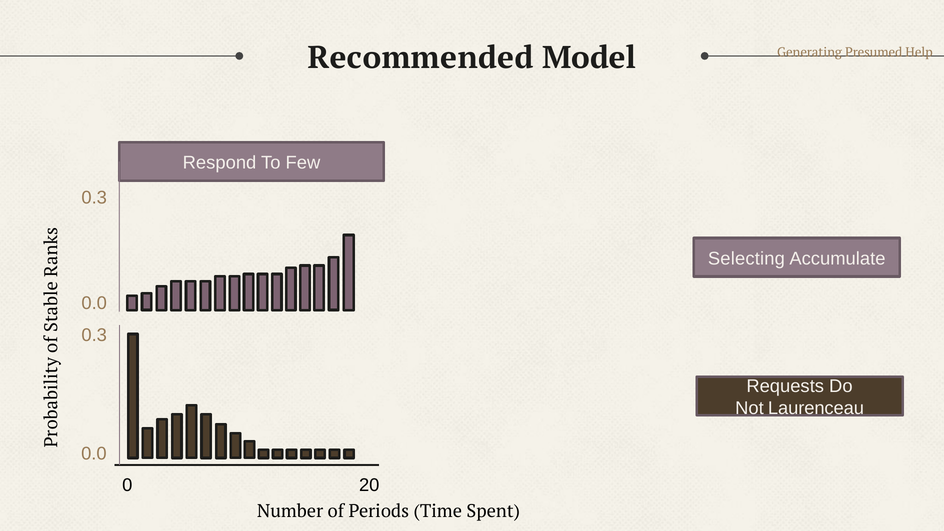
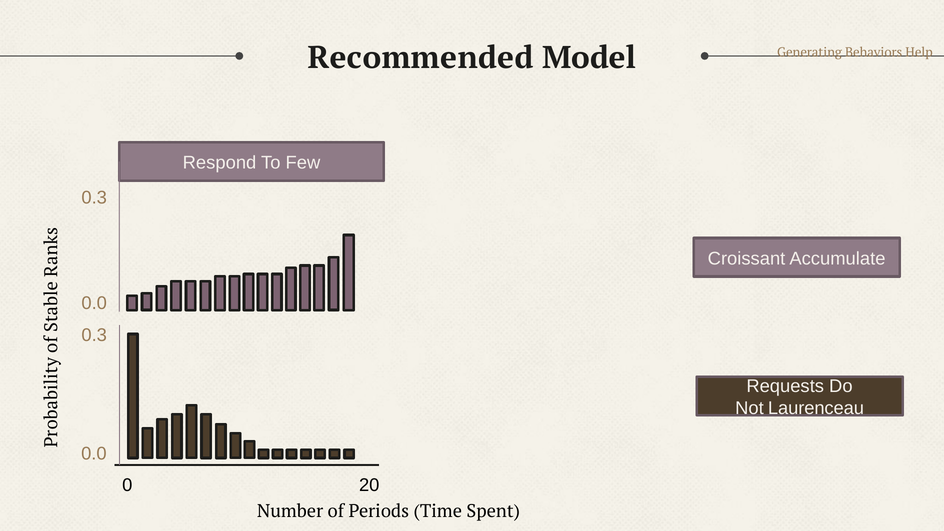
Presumed: Presumed -> Behaviors (874, 52)
Selecting: Selecting -> Croissant (747, 259)
